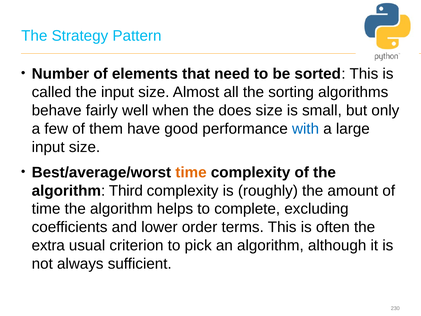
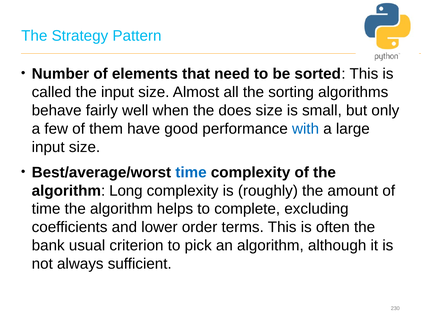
time colour: orange -> blue (191, 172)
Third: Third -> Long (126, 191)
extra: extra -> bank (48, 245)
